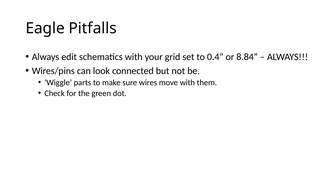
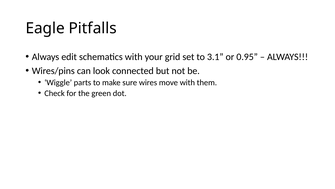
0.4: 0.4 -> 3.1 (215, 57)
8.84: 8.84 -> 0.95 (247, 57)
